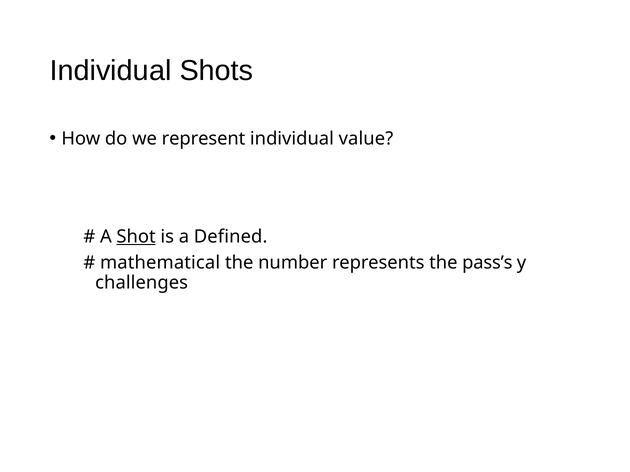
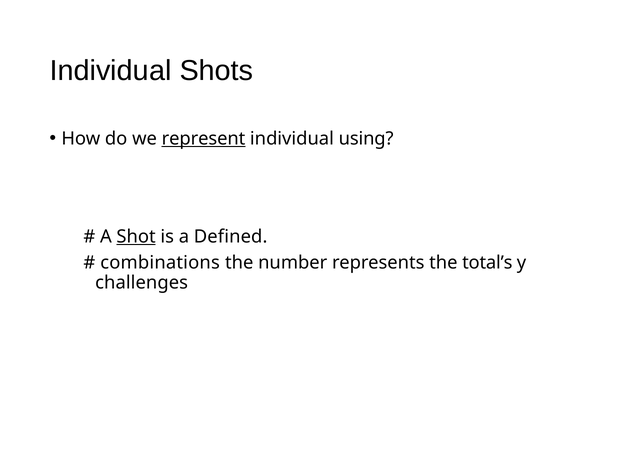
represent underline: none -> present (204, 139)
value: value -> using (366, 139)
mathematical: mathematical -> combinations (160, 263)
pass’s: pass’s -> total’s (487, 263)
